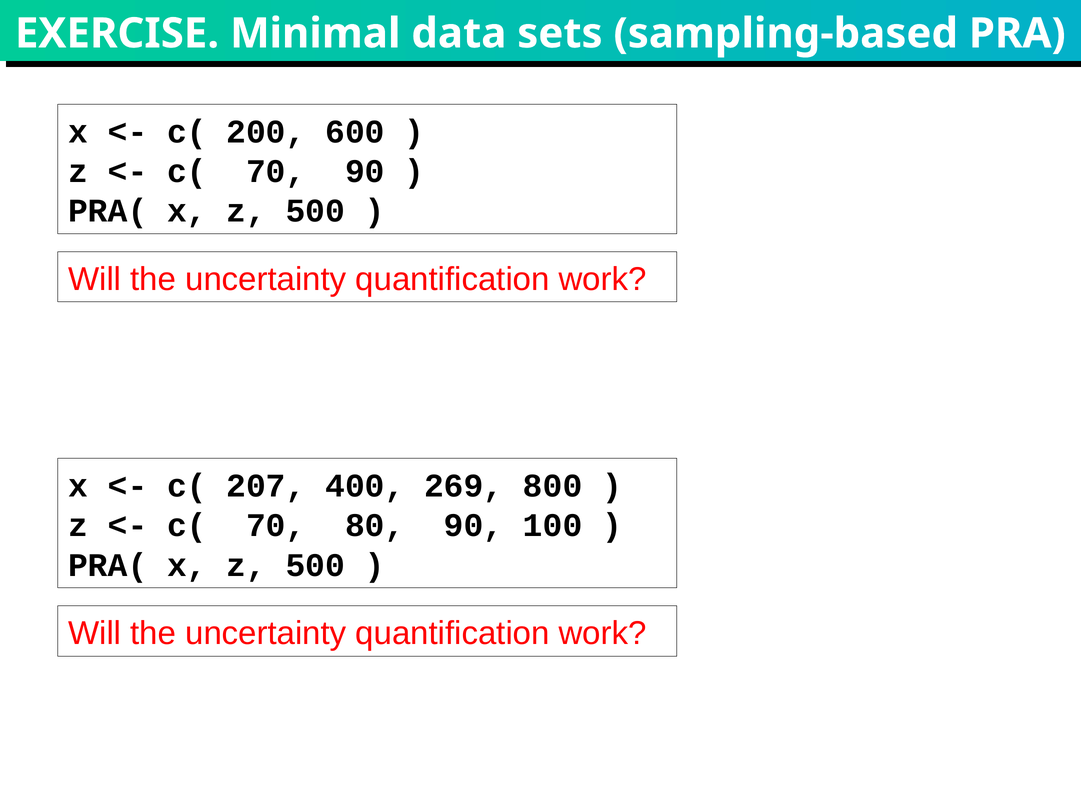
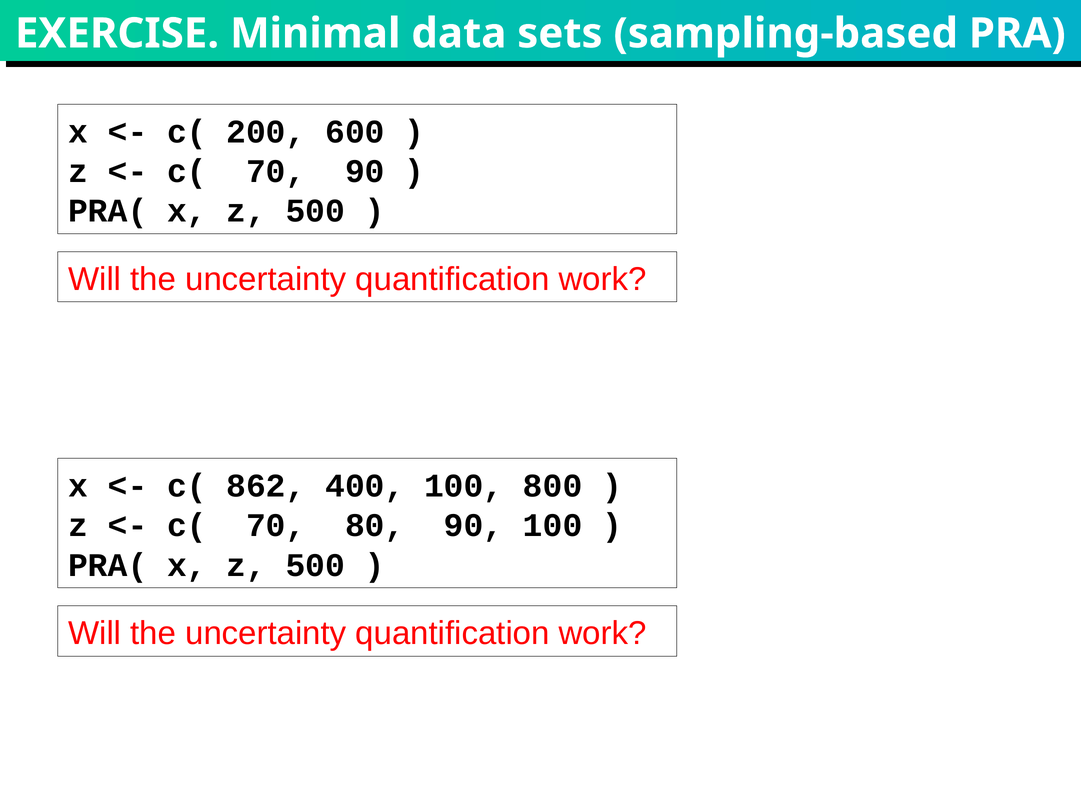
207: 207 -> 862 (266, 486)
400 269: 269 -> 100 (464, 486)
